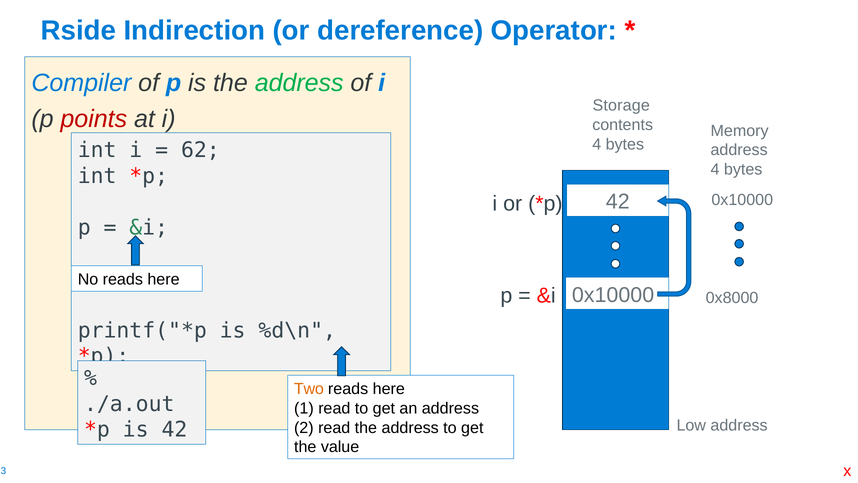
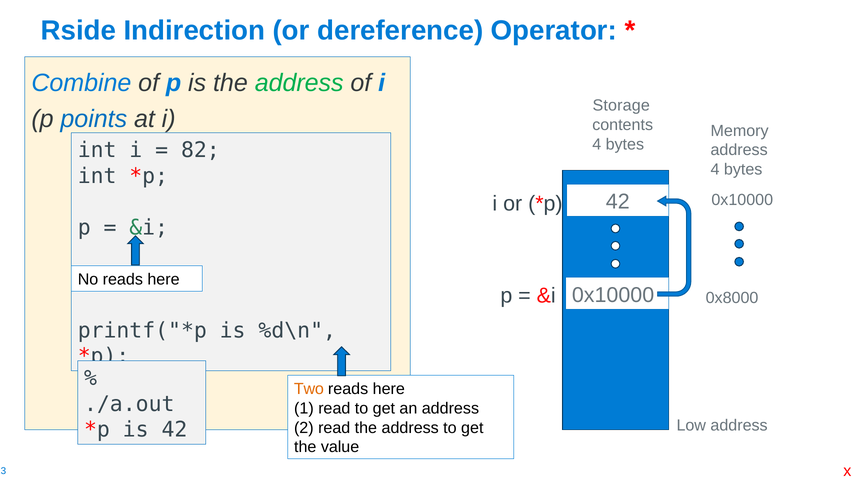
Compiler: Compiler -> Combine (81, 83)
points colour: red -> blue (94, 119)
62: 62 -> 82 (200, 150)
